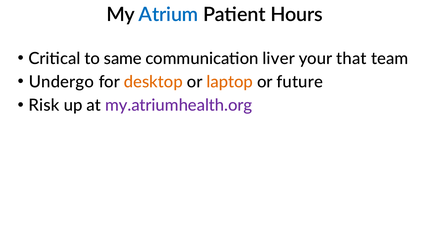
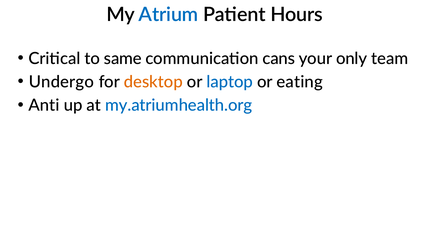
liver: liver -> cans (279, 59)
that: that -> only (352, 59)
laptop colour: orange -> blue (230, 82)
future: future -> eating (300, 82)
Risk: Risk -> Anti (44, 105)
my.atriumhealth.org colour: purple -> blue (179, 105)
